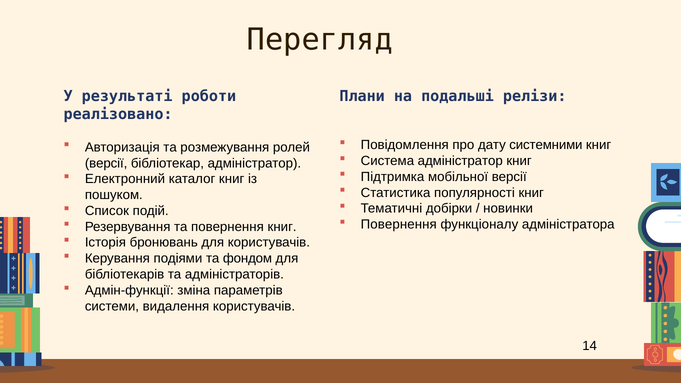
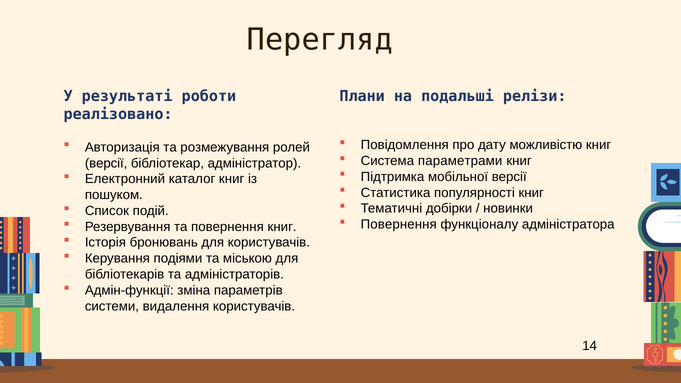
системними: системними -> можливістю (546, 145)
Система адміністратор: адміністратор -> параметрами (460, 161)
фондом: фондом -> міською (247, 259)
